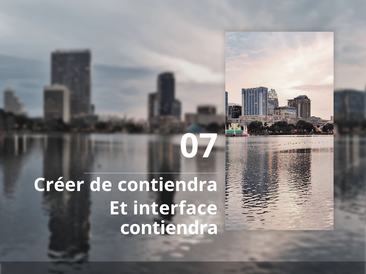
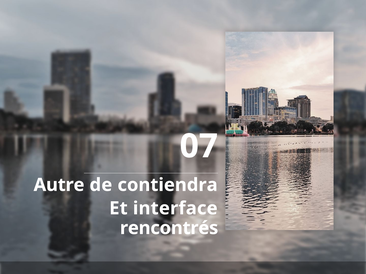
Créer: Créer -> Autre (59, 185)
contiendra: contiendra -> rencontrés (169, 228)
